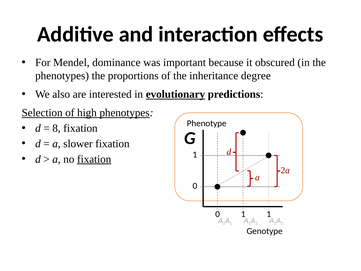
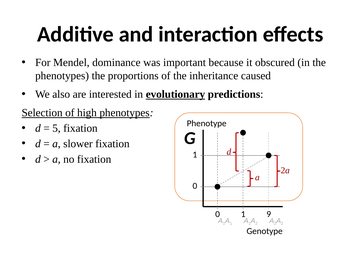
degree: degree -> caused (256, 76)
8: 8 -> 5 (56, 128)
fixation underline: present -> none (94, 159)
1 1: 1 -> 9 (269, 214)
